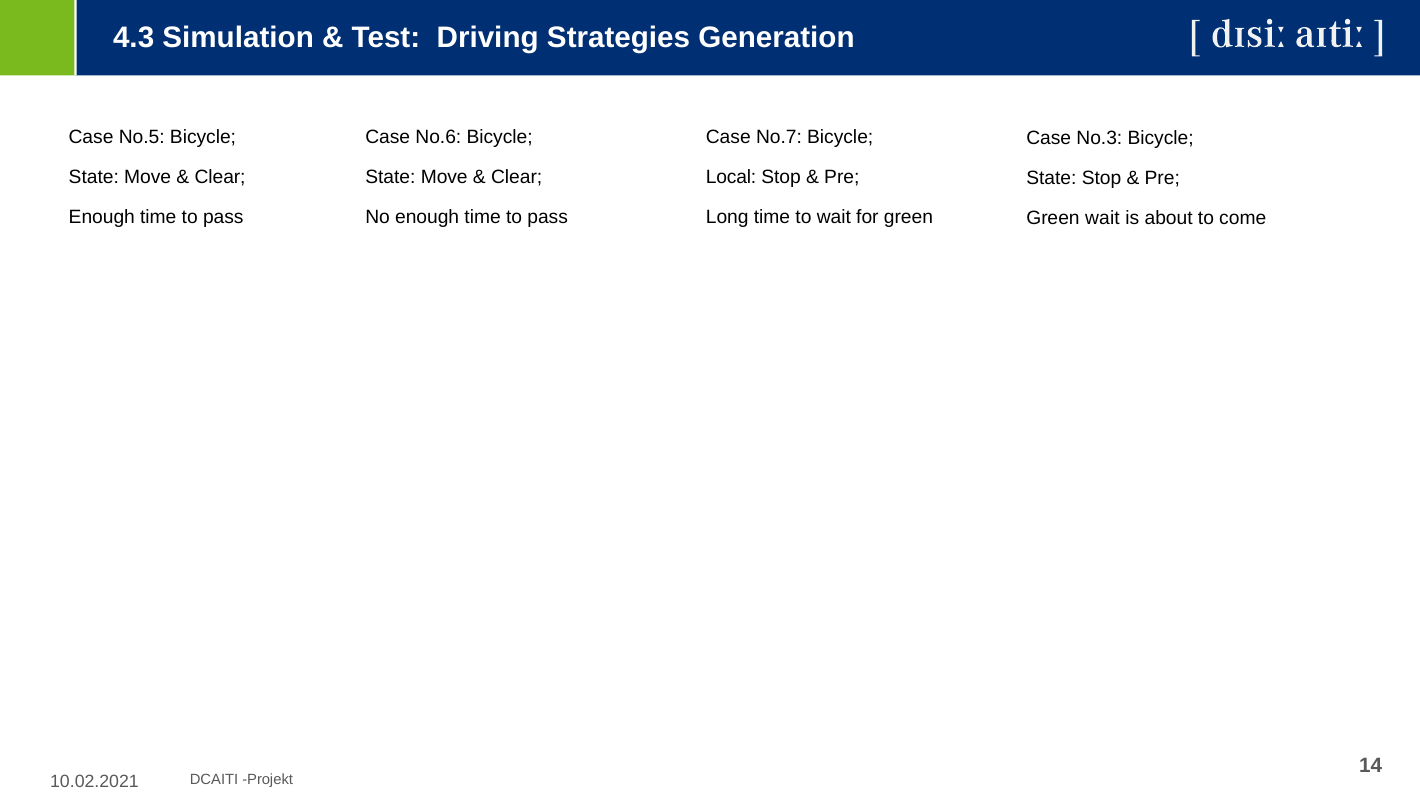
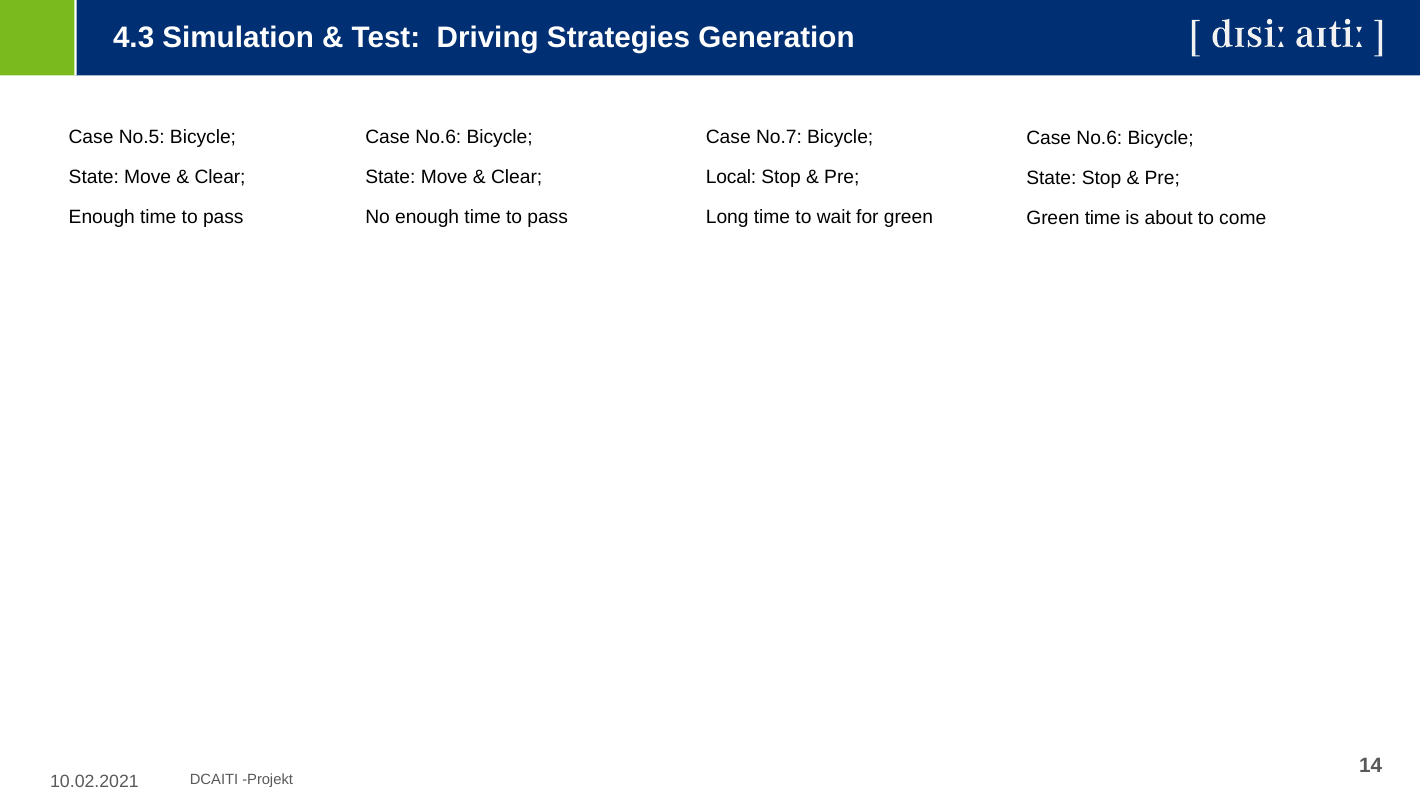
No.3: No.3 -> No.6 (1099, 138)
Green wait: wait -> time (1103, 218)
